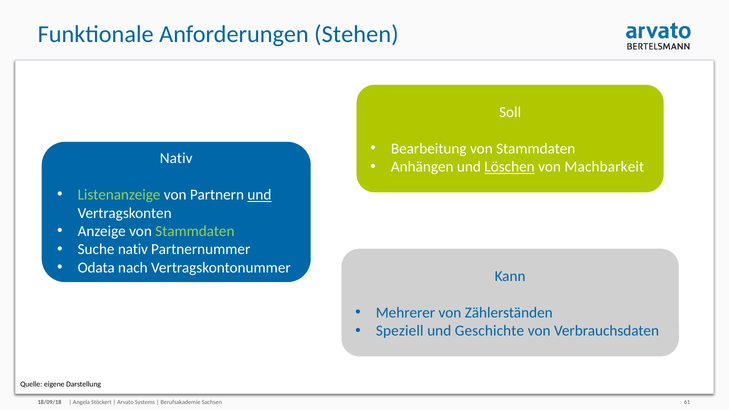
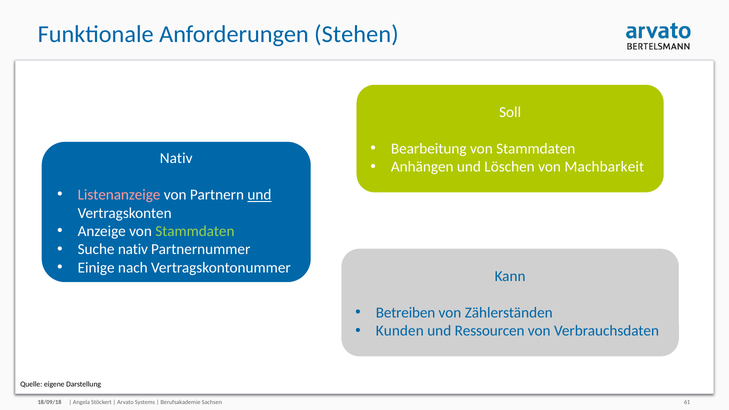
Löschen underline: present -> none (510, 167)
Listenanzeige colour: light green -> pink (119, 195)
Odata: Odata -> Einige (96, 268)
Mehrerer: Mehrerer -> Betreiben (406, 313)
Speziell: Speziell -> Kunden (400, 331)
Geschichte: Geschichte -> Ressourcen (490, 331)
